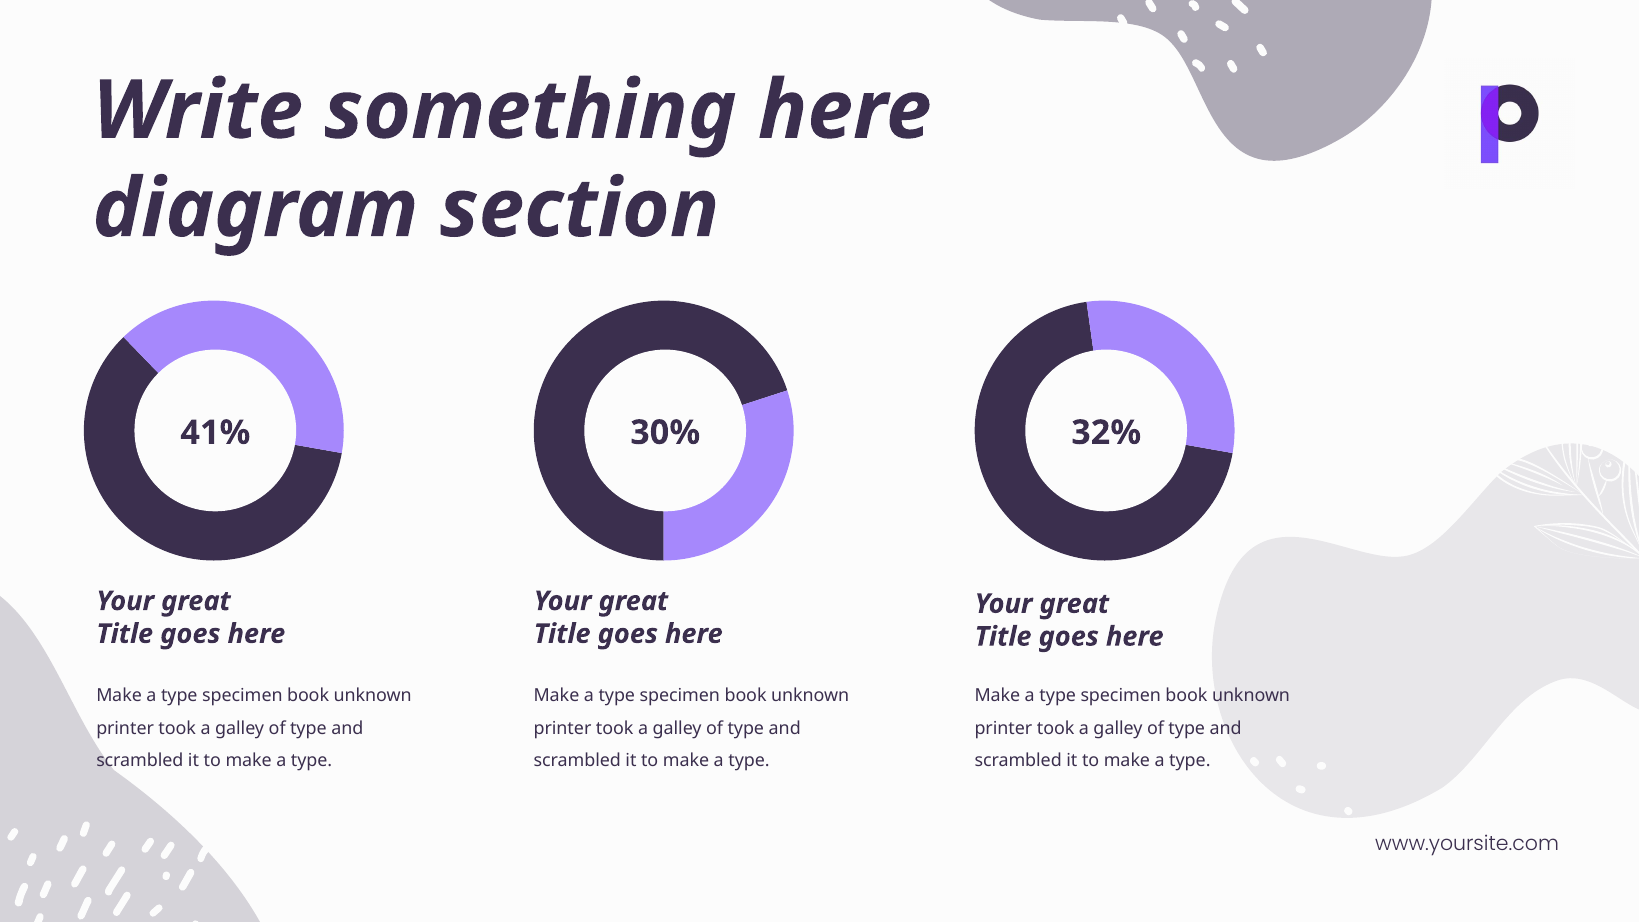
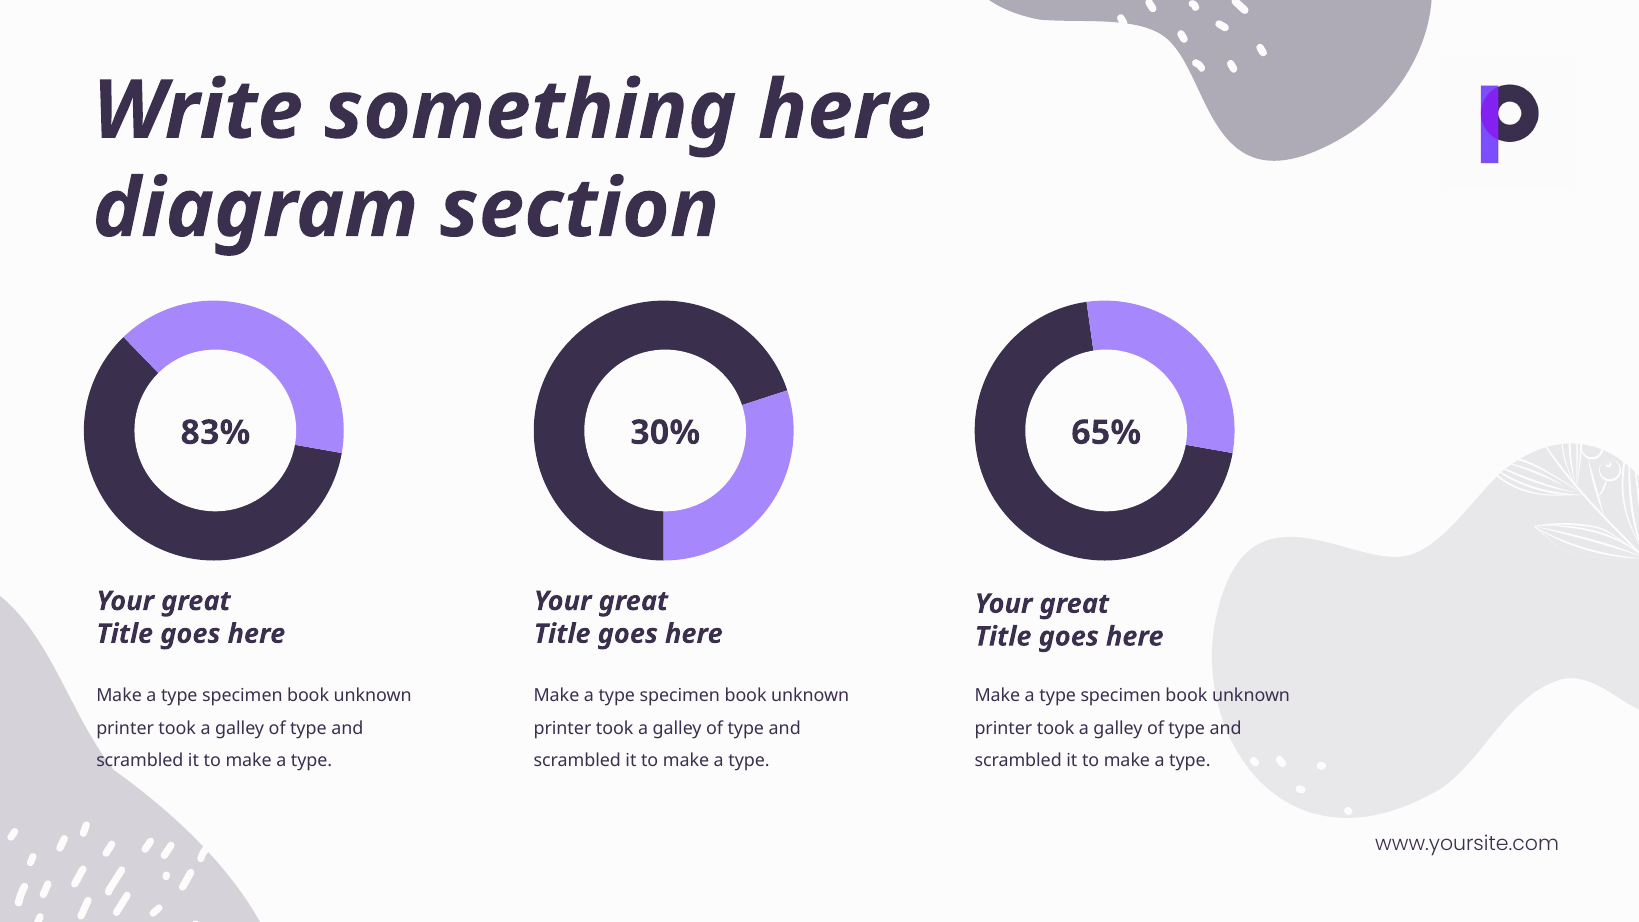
41%: 41% -> 83% (215, 433)
32%: 32% -> 65% (1106, 433)
